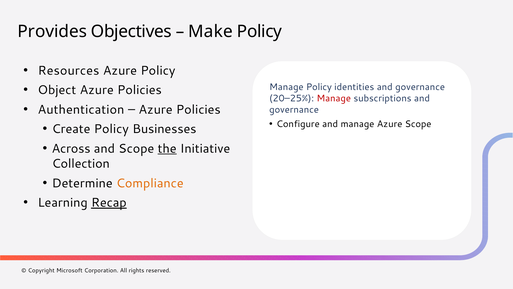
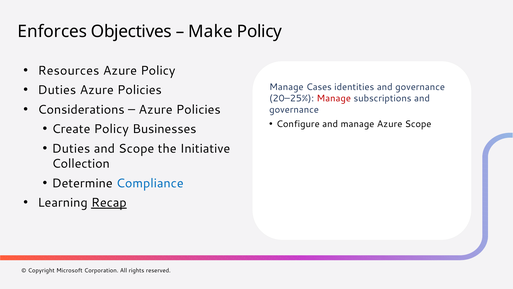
Provides: Provides -> Enforces (52, 31)
Manage Policy: Policy -> Cases (319, 87)
Object: Object -> Duties (57, 90)
Authentication: Authentication -> Considerations (81, 109)
Across: Across -> Duties (71, 148)
the underline: present -> none (167, 148)
Compliance colour: orange -> blue (150, 183)
